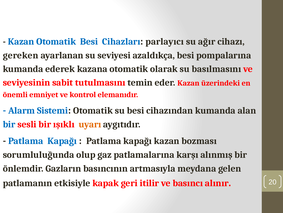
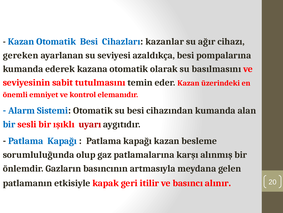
parlayıcı: parlayıcı -> kazanlar (165, 41)
uyarı colour: orange -> red (90, 124)
bozması: bozması -> besleme (199, 141)
